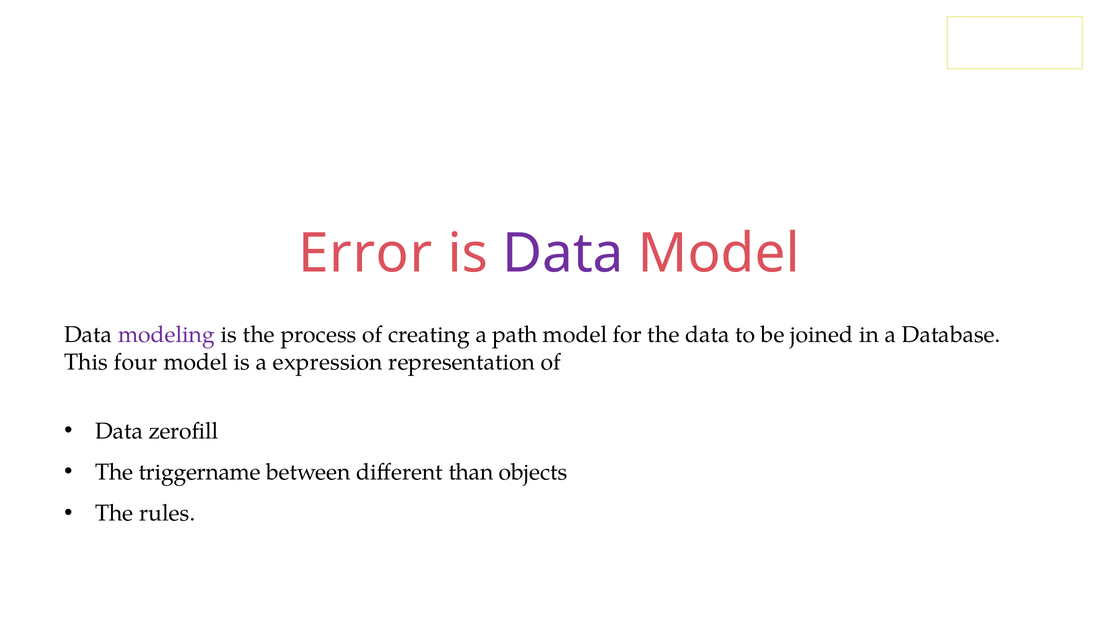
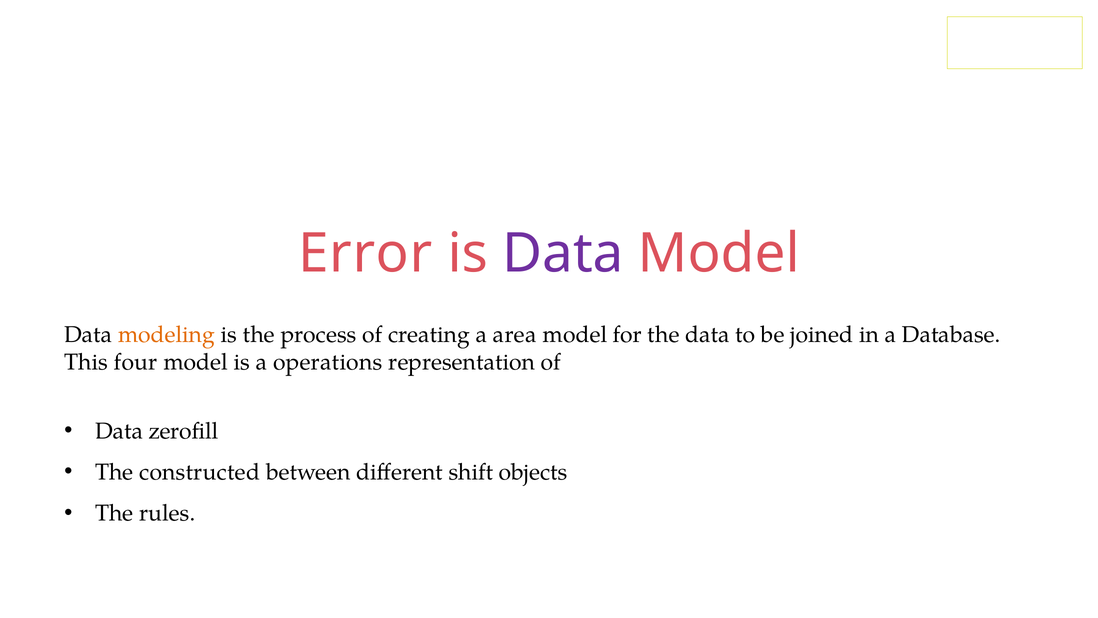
modeling colour: purple -> orange (167, 335)
path: path -> area (515, 335)
expression: expression -> operations (328, 362)
triggername: triggername -> constructed (200, 472)
than: than -> shift (471, 472)
